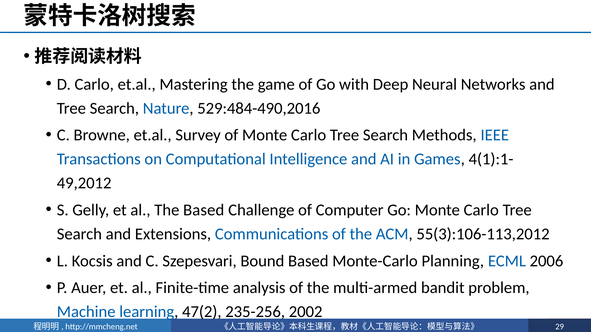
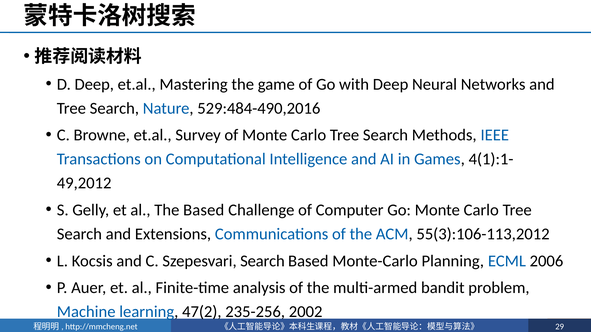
D Carlo: Carlo -> Deep (94, 84)
Szepesvari Bound: Bound -> Search (262, 261)
